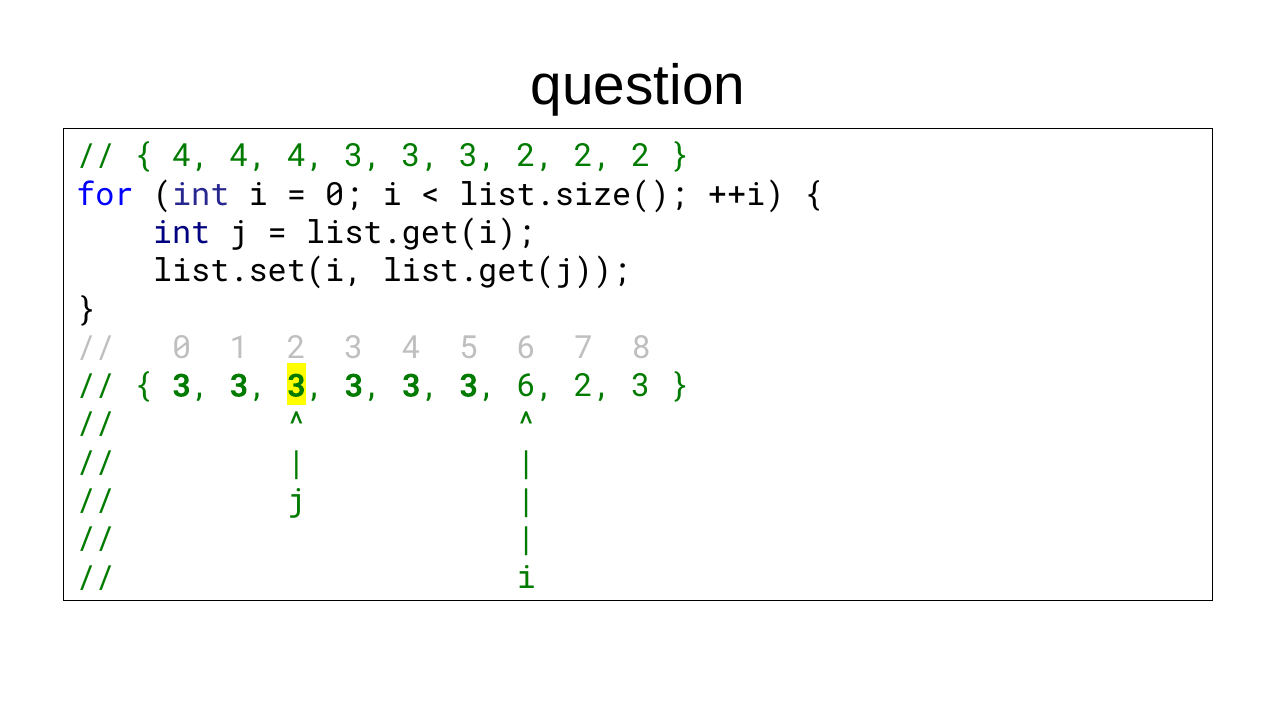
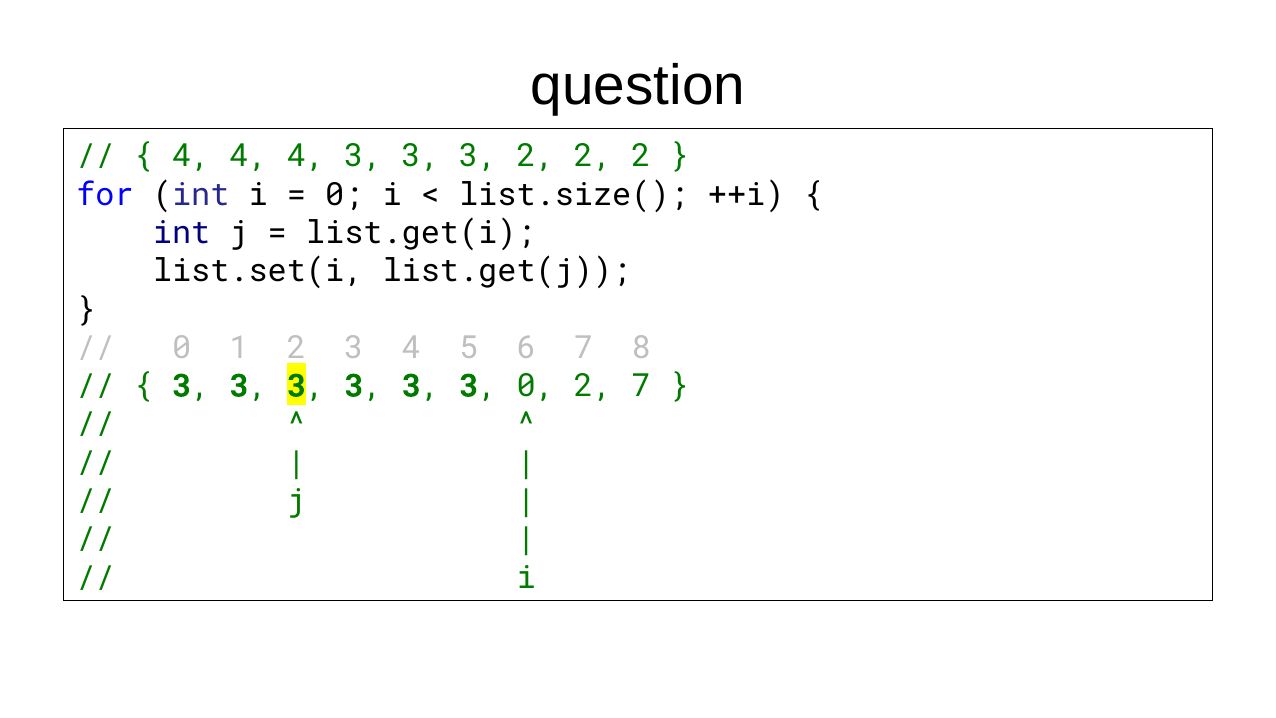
3 6: 6 -> 0 (536, 386)
3: 3 -> 7 (641, 386)
